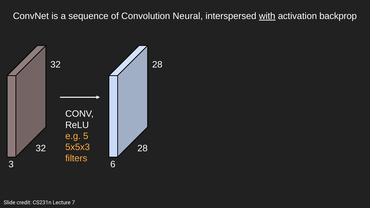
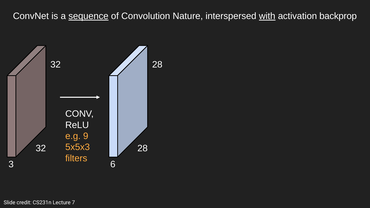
sequence underline: none -> present (88, 16)
Neural: Neural -> Nature (188, 16)
5: 5 -> 9 (86, 136)
